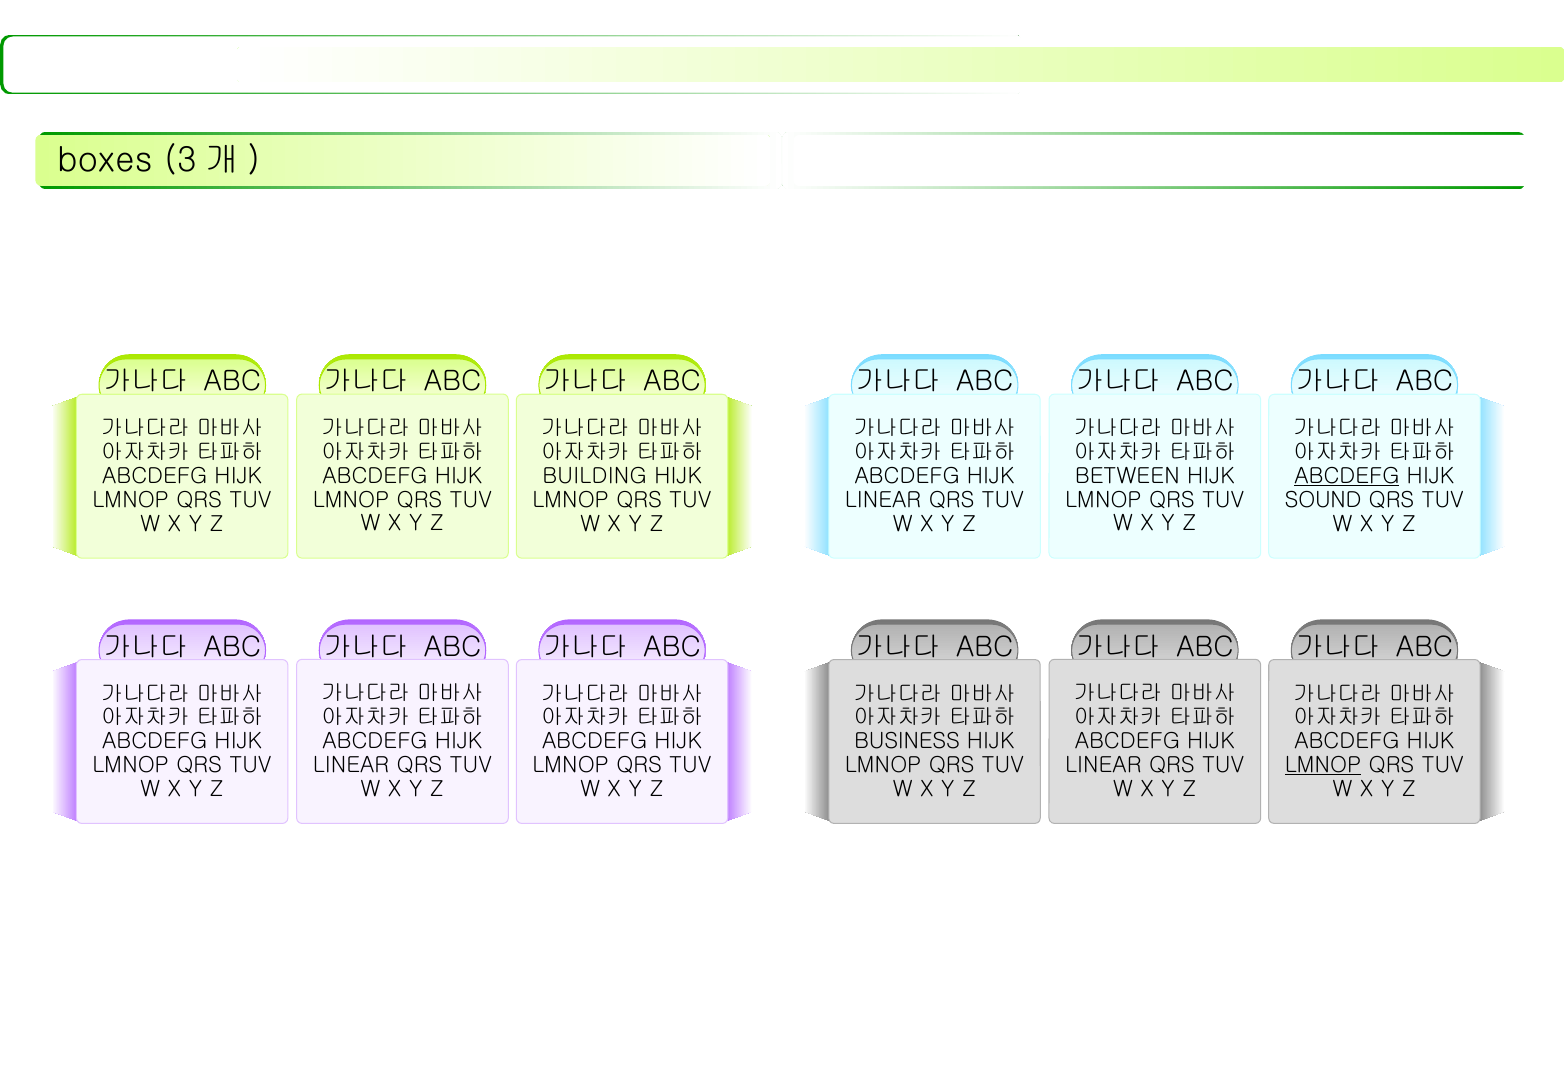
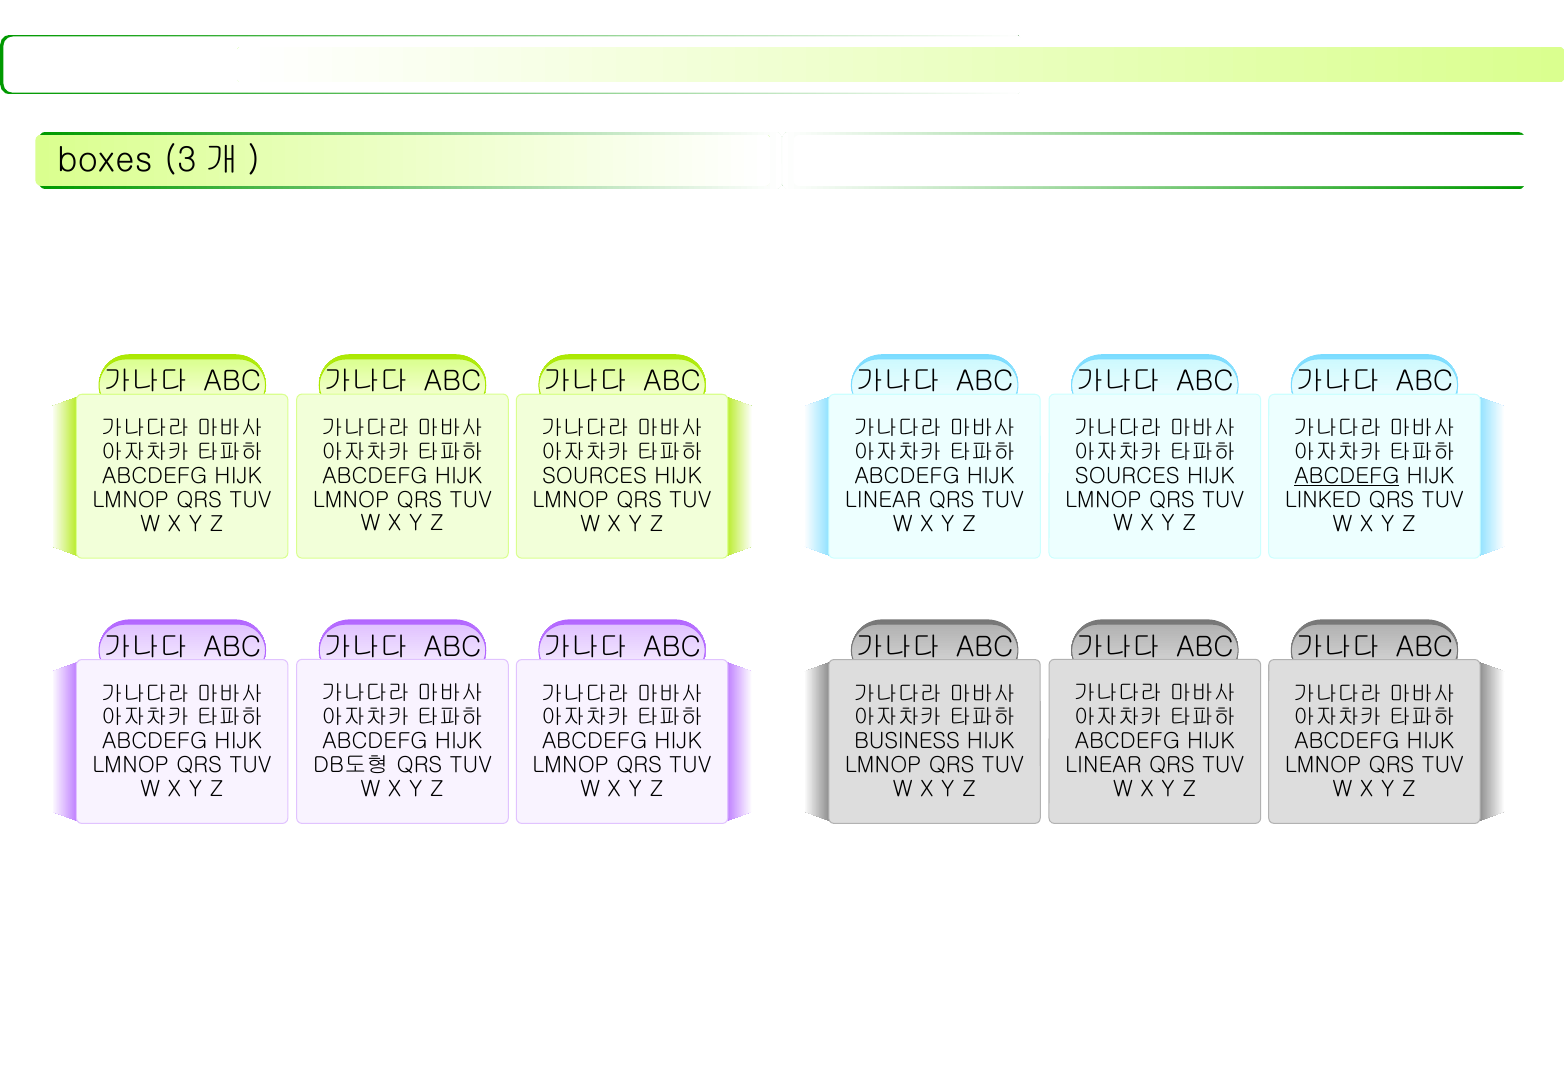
BUILDING: BUILDING -> SOURCES (594, 476)
BETWEEN: BETWEEN -> SOURCES (1127, 476)
SOUND: SOUND -> LINKED (1323, 500)
LINEAR: LINEAR -> DB도형 (351, 765)
LMNOP underline: present -> none (1323, 766)
